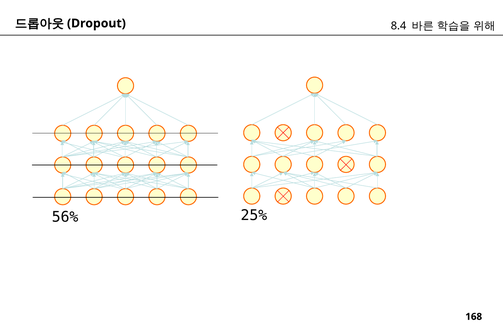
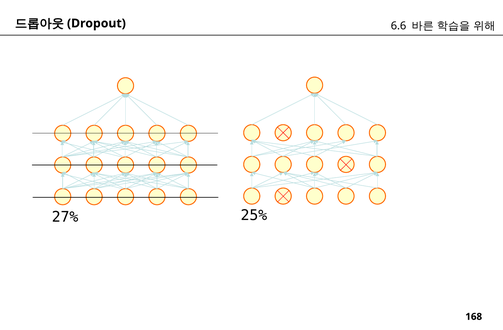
8.4: 8.4 -> 6.6 (399, 26)
56%: 56% -> 27% (65, 217)
